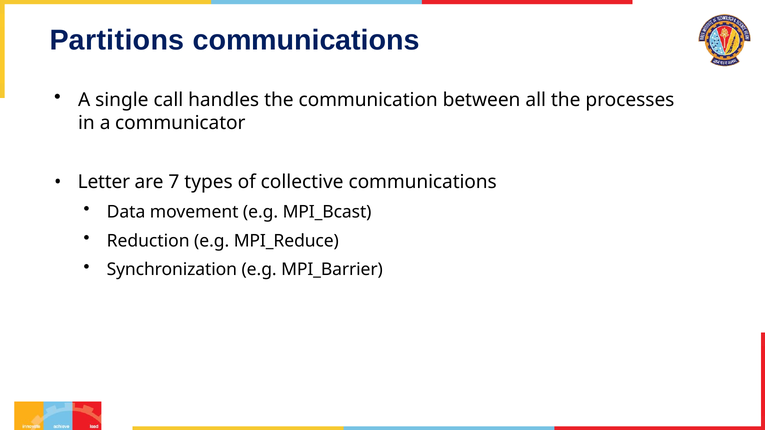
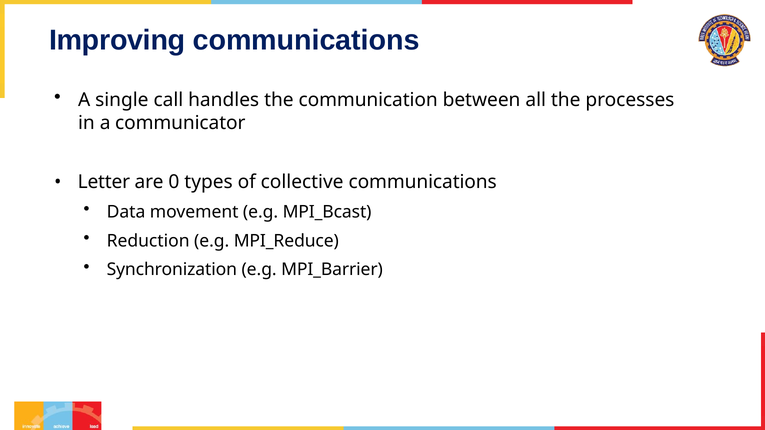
Partitions: Partitions -> Improving (117, 40)
7: 7 -> 0 (174, 182)
